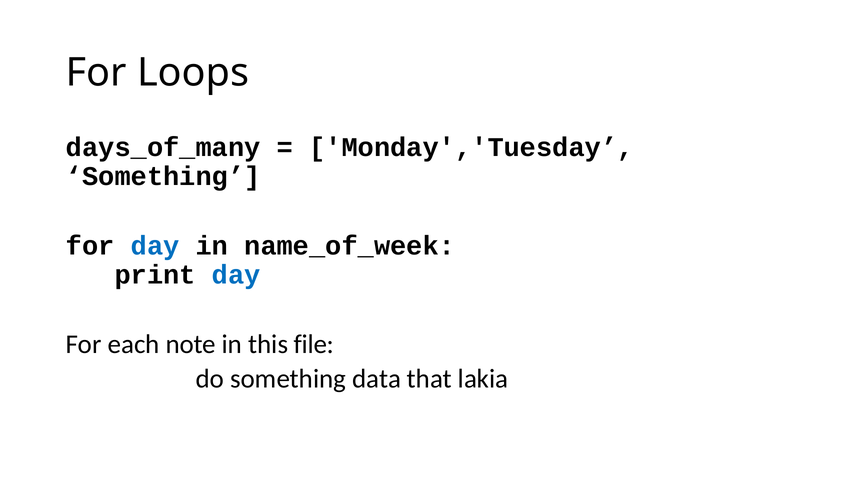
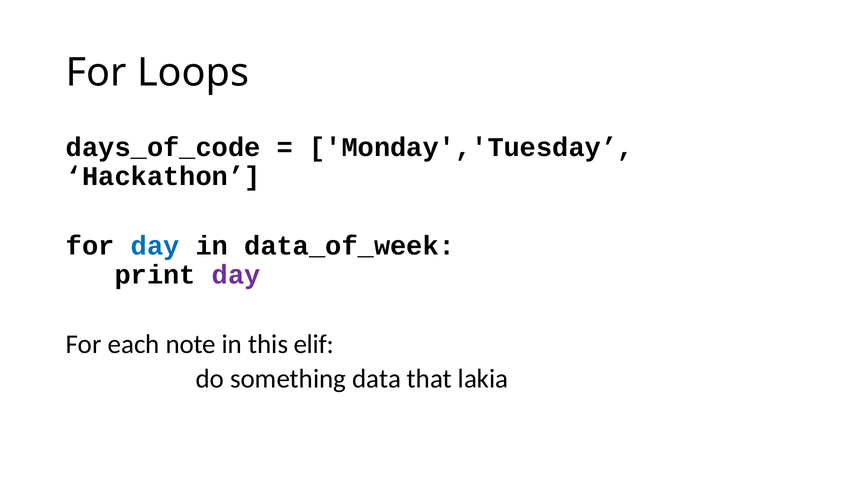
days_of_many: days_of_many -> days_of_code (163, 147)
Something: Something -> Hackathon (163, 176)
name_of_week: name_of_week -> data_of_week (350, 246)
day colour: blue -> purple (236, 275)
file: file -> elif (314, 344)
